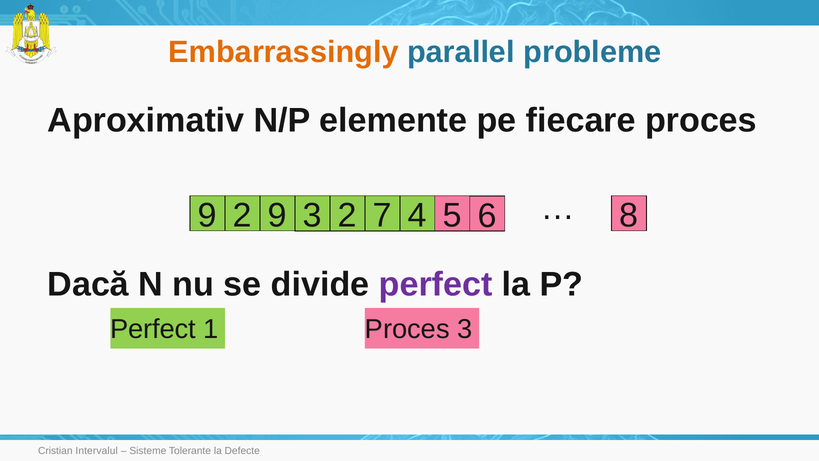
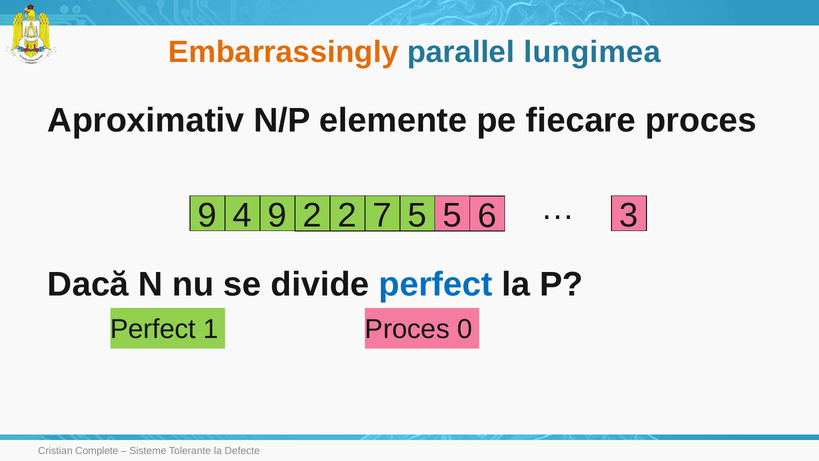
probleme: probleme -> lungimea (592, 52)
9 2: 2 -> 4 (242, 216)
9 3: 3 -> 2 (312, 216)
7 4: 4 -> 5 (417, 216)
8: 8 -> 3 (629, 216)
perfect colour: purple -> blue (436, 284)
Proces 3: 3 -> 0 (465, 329)
Intervalul: Intervalul -> Complete (97, 451)
